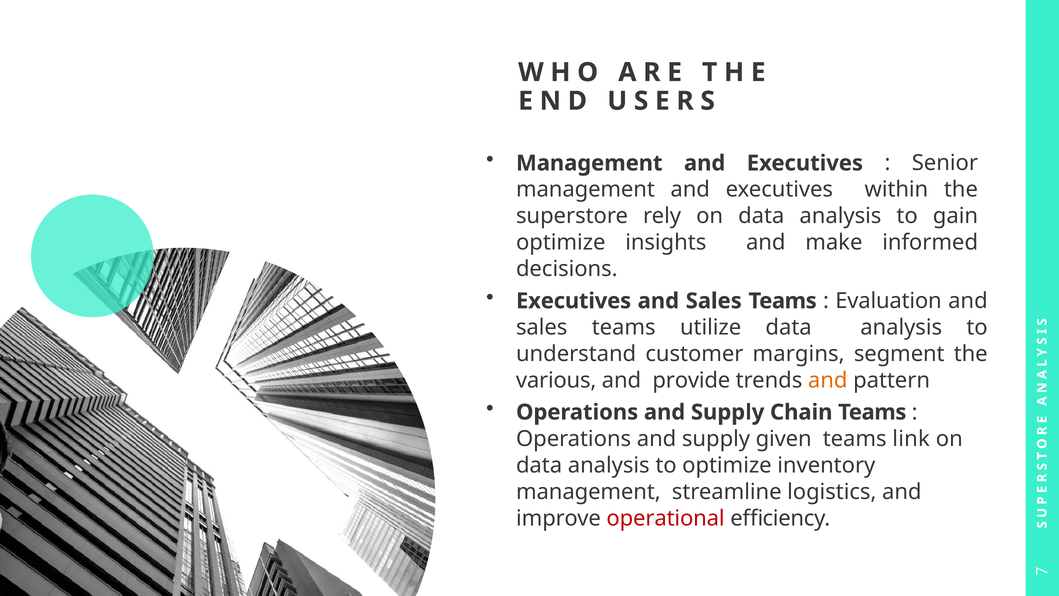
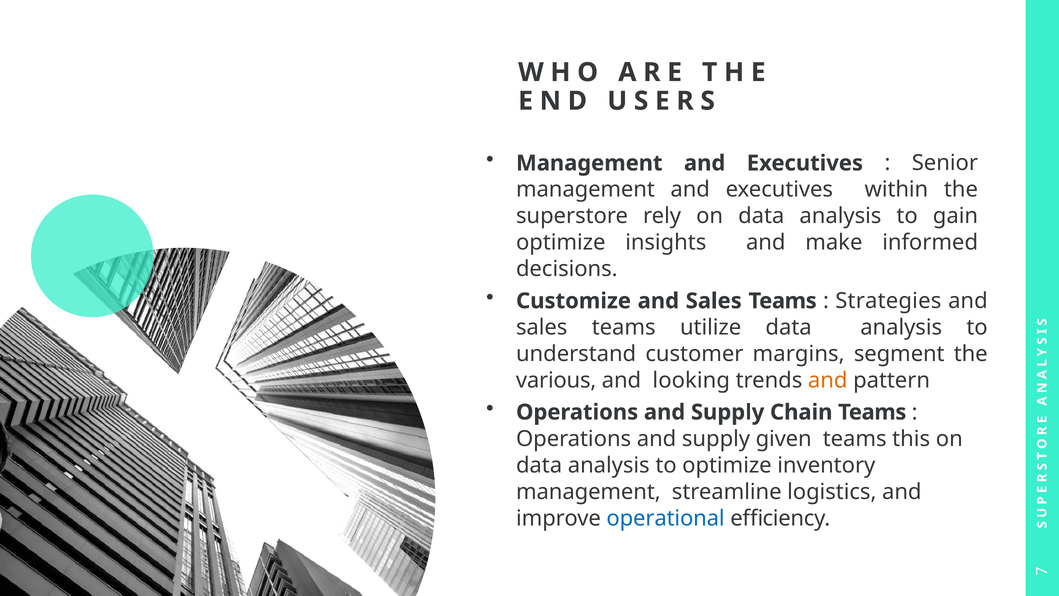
Executives: Executives -> Customize (574, 301)
Evaluation: Evaluation -> Strategies (888, 301)
provide: provide -> looking (691, 380)
link: link -> this (911, 439)
operational colour: red -> blue (666, 518)
